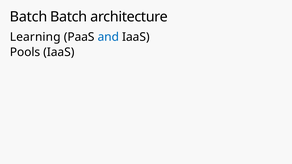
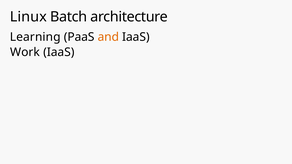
Batch: Batch -> Linux (28, 17)
and colour: blue -> orange (108, 37)
Pools: Pools -> Work (25, 52)
